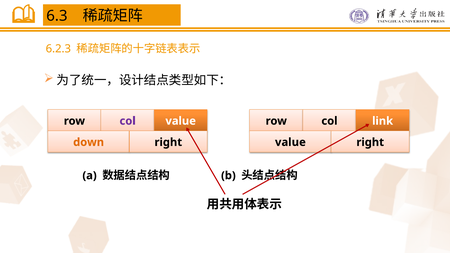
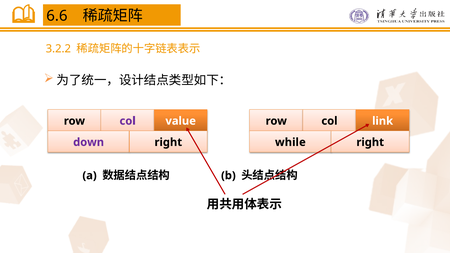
6.3: 6.3 -> 6.6 (57, 16)
6.2.3: 6.2.3 -> 3.2.2 (58, 49)
down colour: orange -> purple (89, 142)
value: value -> while (290, 142)
